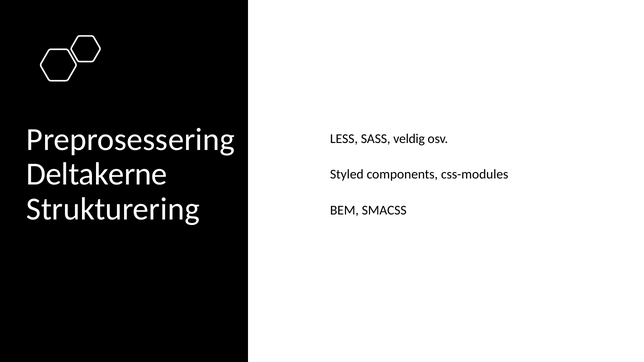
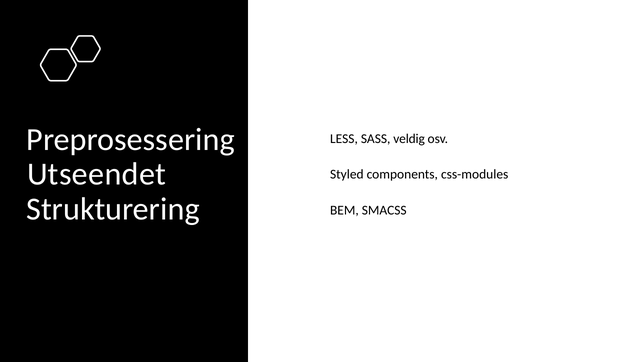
Deltakerne: Deltakerne -> Utseendet (97, 174)
